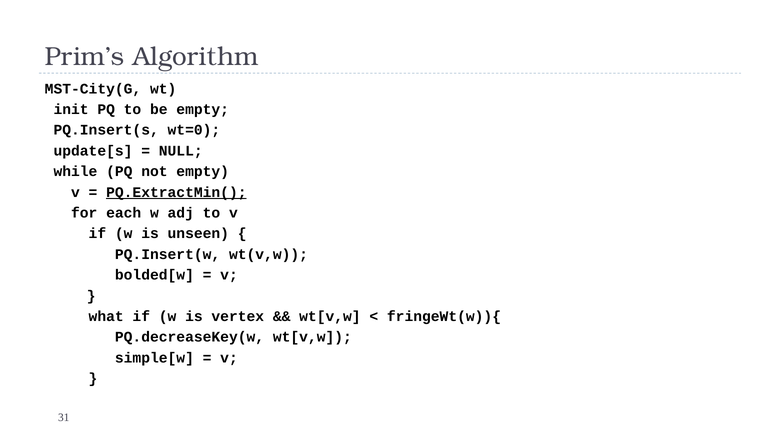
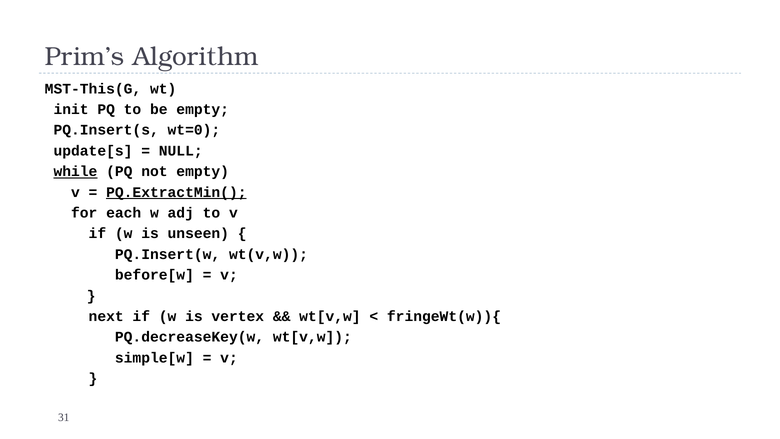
MST-City(G: MST-City(G -> MST-This(G (93, 89)
while underline: none -> present (75, 171)
bolded[w: bolded[w -> before[w (154, 275)
what: what -> next (106, 316)
